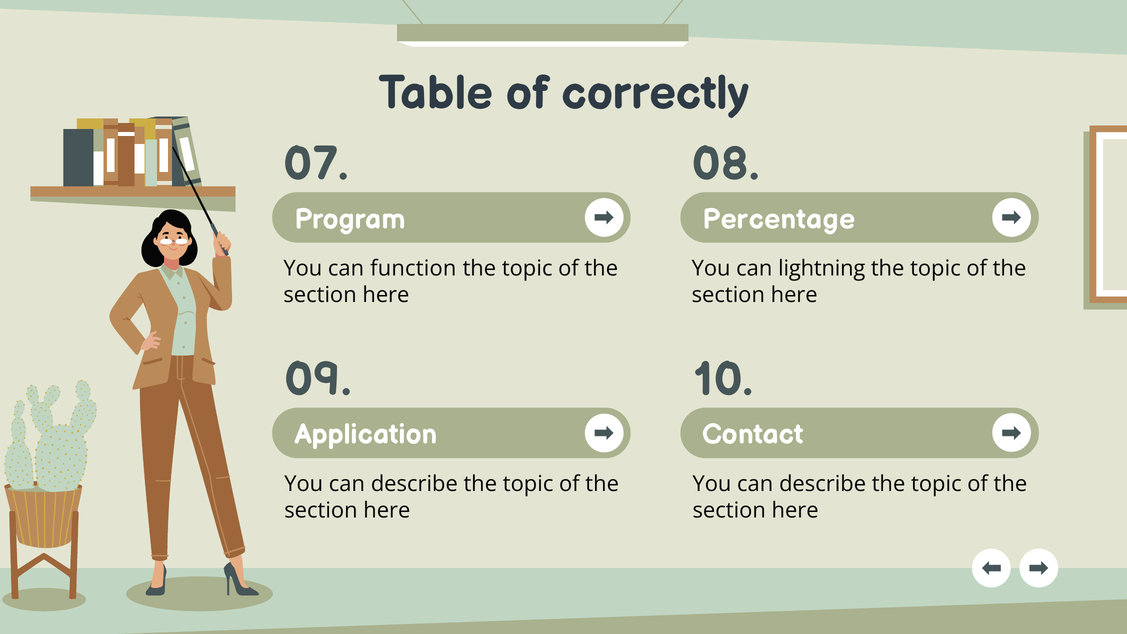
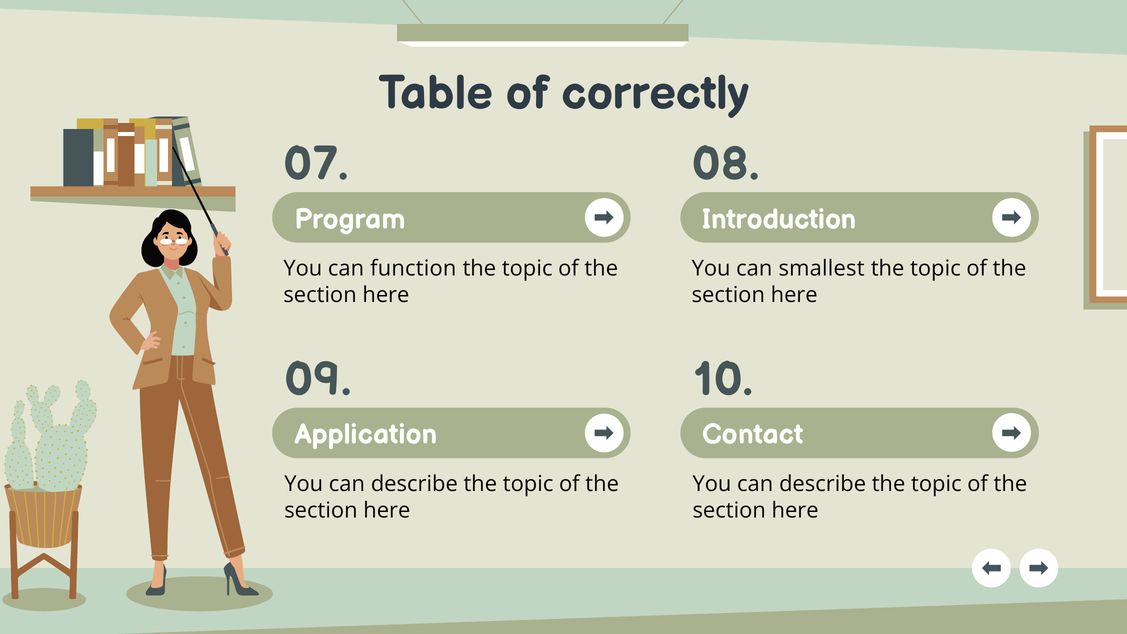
Percentage: Percentage -> Introduction (779, 219)
lightning: lightning -> smallest (822, 269)
